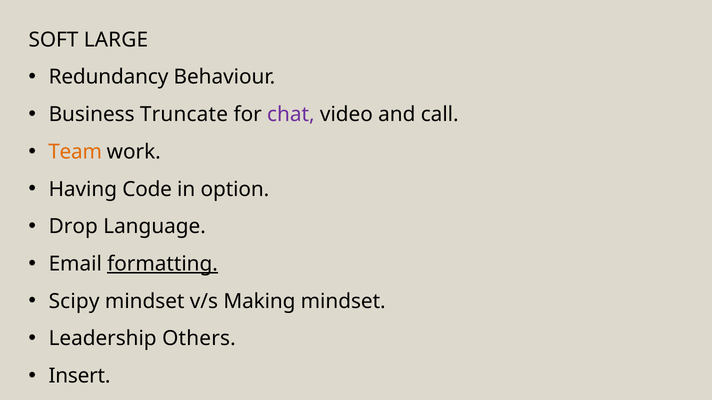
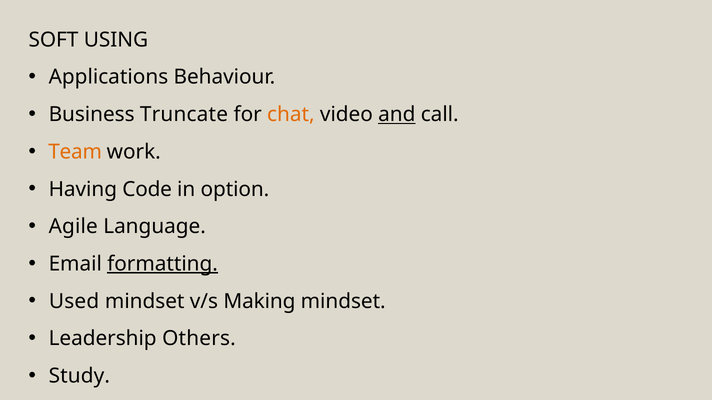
LARGE: LARGE -> USING (116, 40)
Redundancy: Redundancy -> Applications (108, 77)
chat colour: purple -> orange (291, 115)
and underline: none -> present (397, 115)
Drop: Drop -> Agile (73, 227)
Scipy: Scipy -> Used (74, 302)
Insert: Insert -> Study (79, 376)
